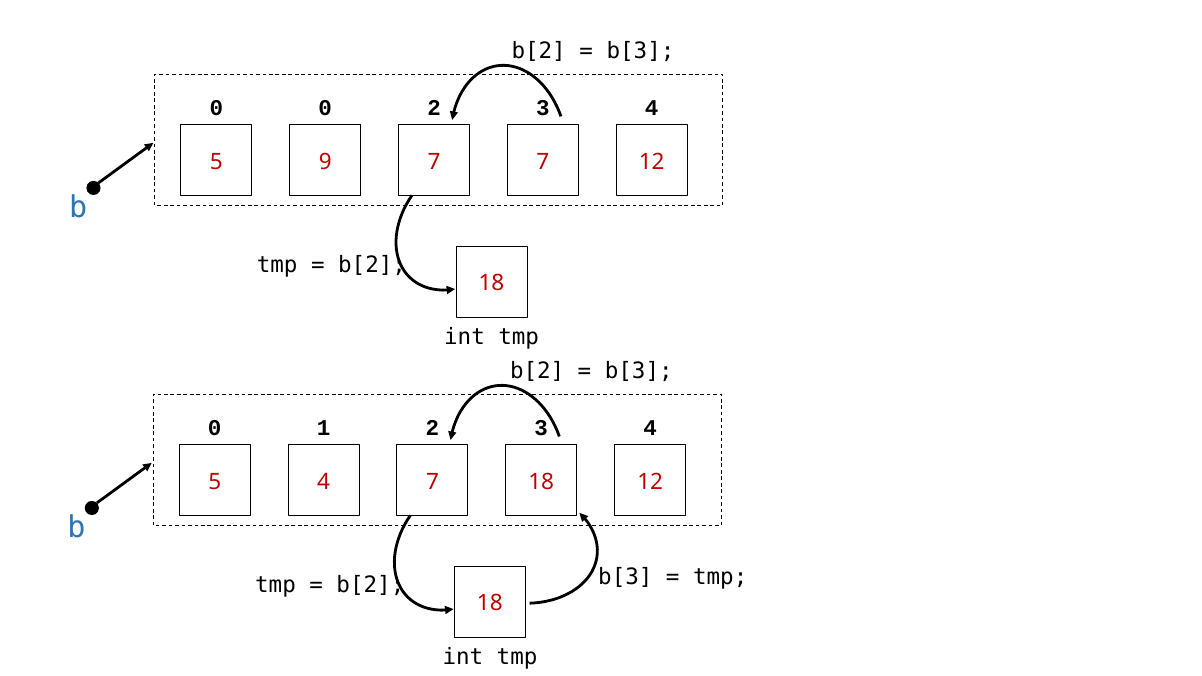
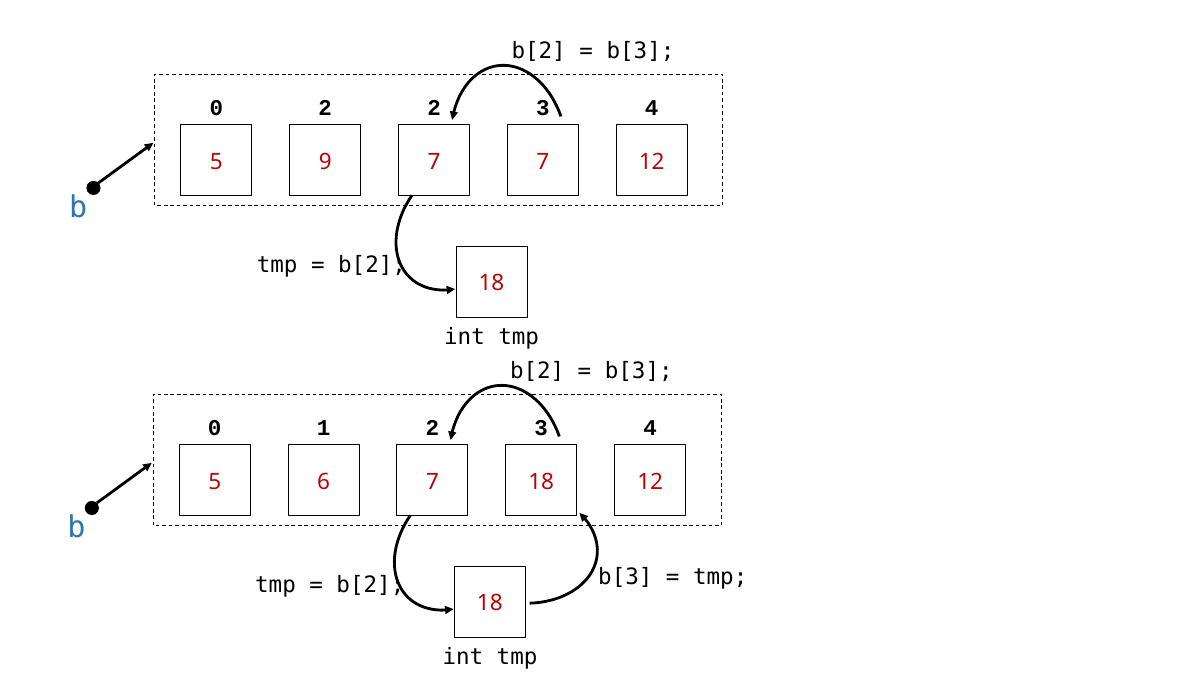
0 0: 0 -> 2 (325, 108)
5 4: 4 -> 6 (324, 482)
